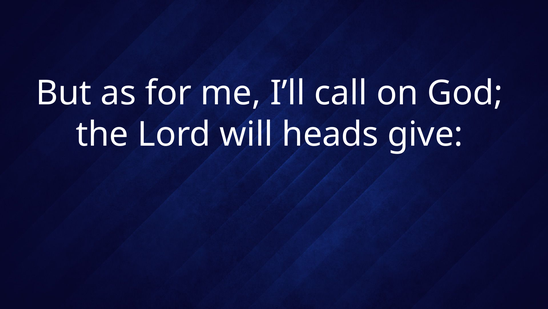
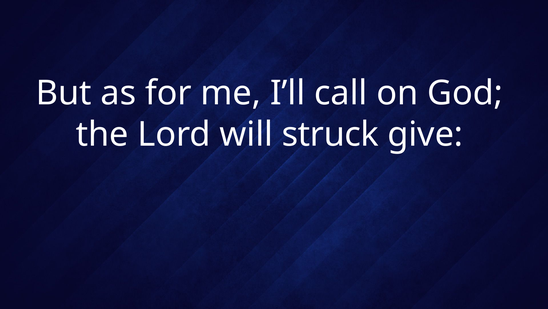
heads: heads -> struck (330, 134)
